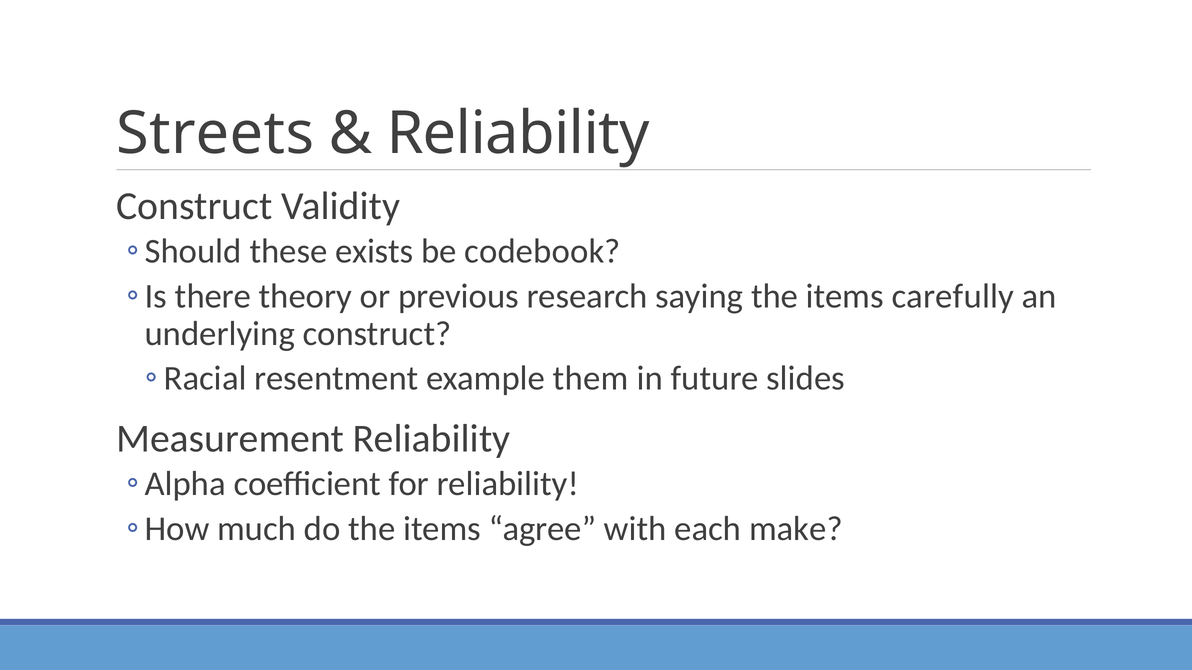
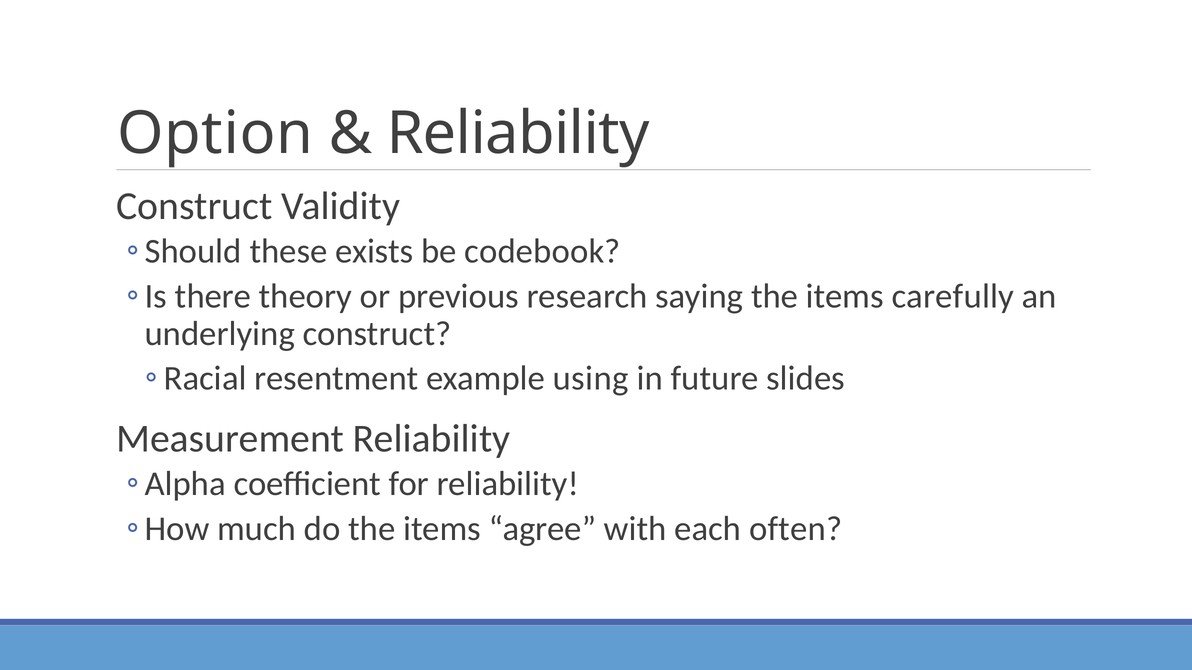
Streets: Streets -> Option (215, 134)
them: them -> using (591, 379)
make: make -> often (796, 529)
